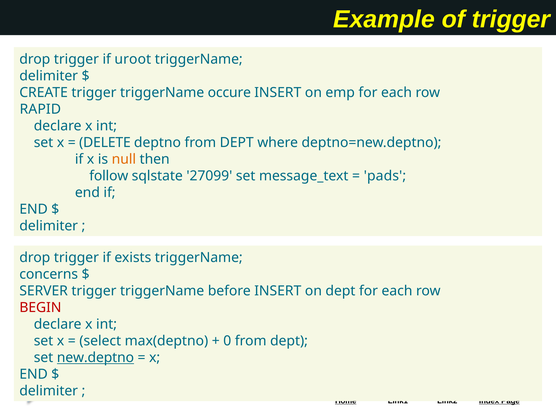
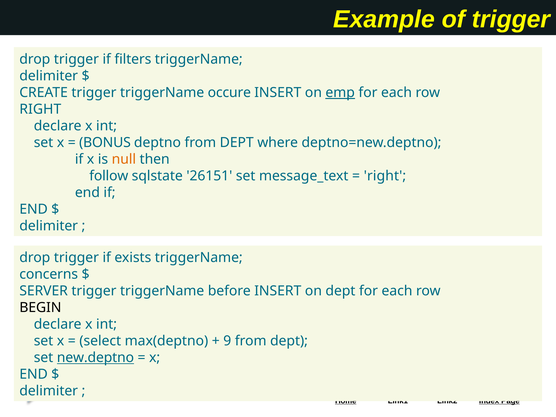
uroot: uroot -> filters (133, 59)
emp underline: none -> present (340, 92)
RAPID: RAPID -> RIGHT (40, 109)
DELETE: DELETE -> BONUS (105, 143)
27099: 27099 -> 26151 (209, 176)
pads: pads -> right (385, 176)
BEGIN colour: red -> black (40, 308)
0: 0 -> 9 (227, 341)
